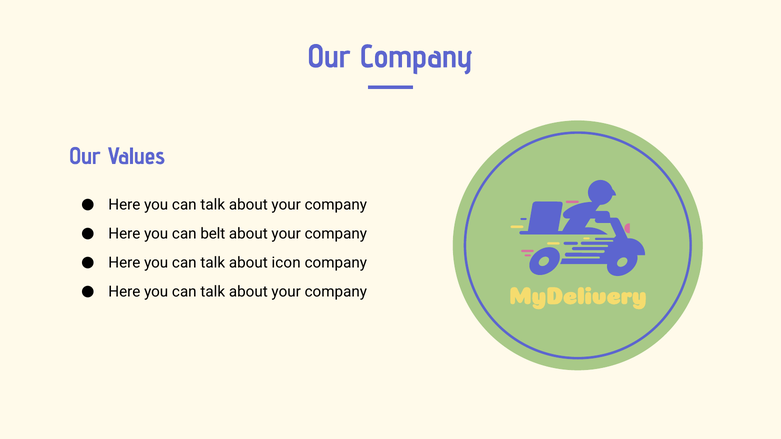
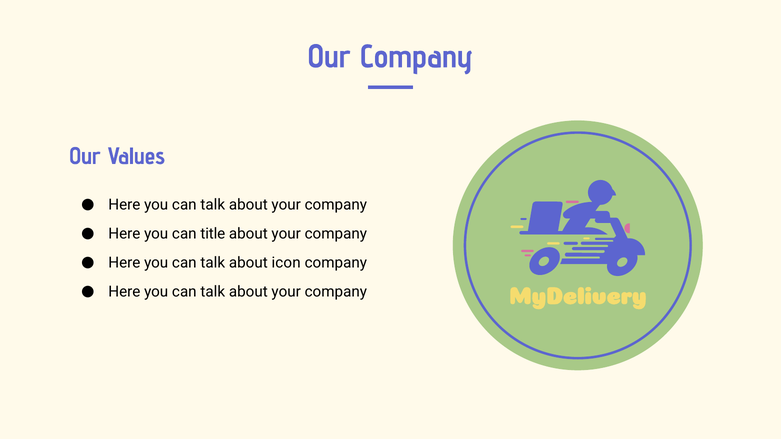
belt: belt -> title (213, 234)
